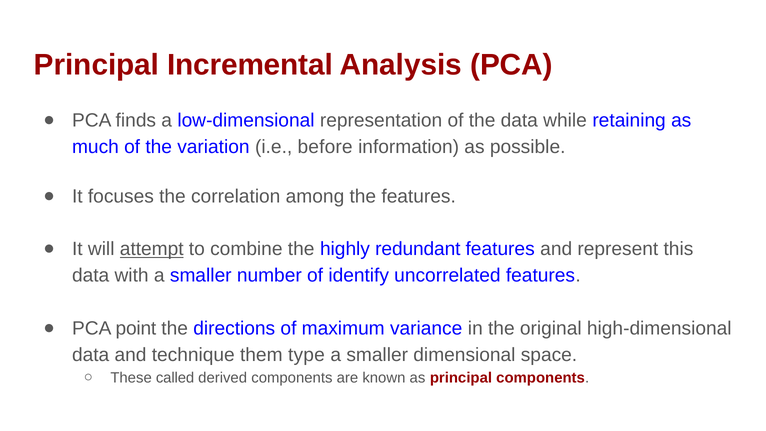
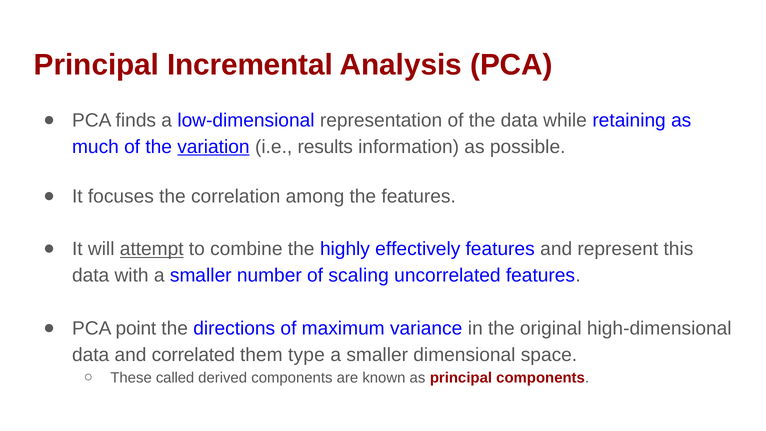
variation underline: none -> present (213, 147)
before: before -> results (325, 147)
redundant: redundant -> effectively (418, 249)
identify: identify -> scaling (359, 276)
technique: technique -> correlated (193, 355)
